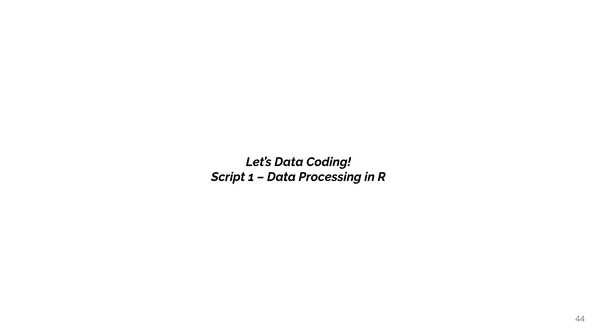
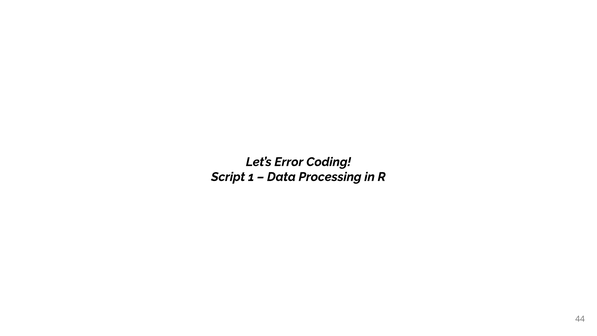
Let’s Data: Data -> Error (289, 162)
